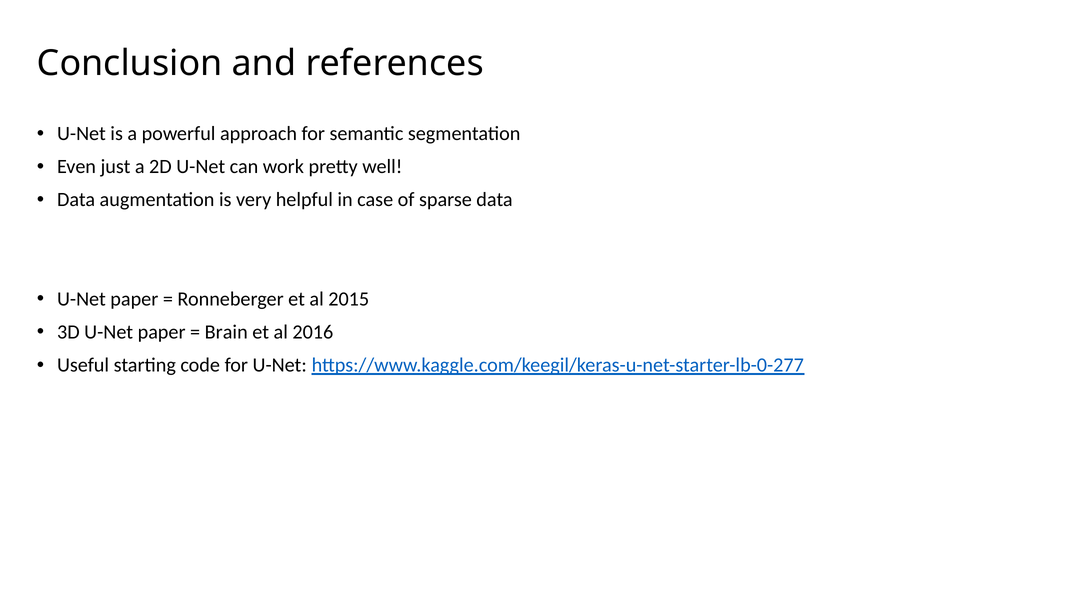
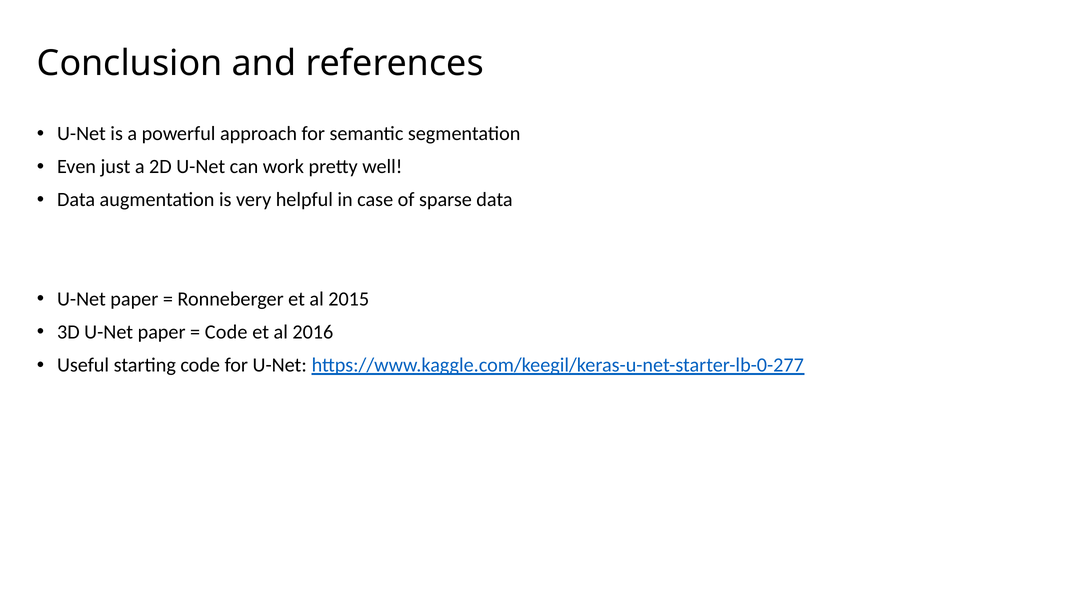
Brain: Brain -> Code (226, 332)
